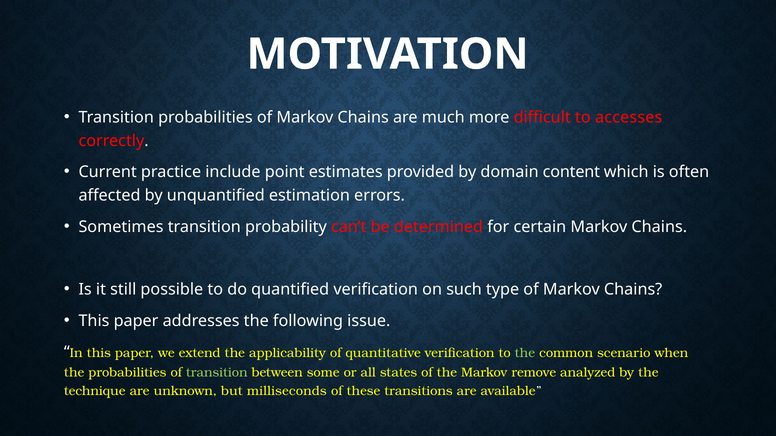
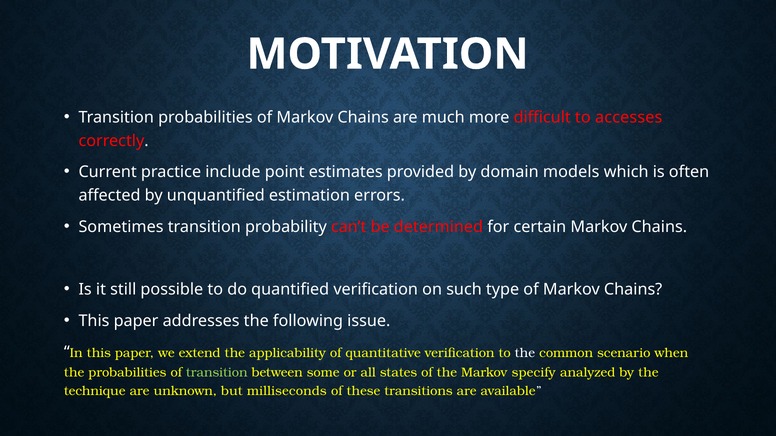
content: content -> models (571, 172)
the colour: light green -> white (525, 354)
remove: remove -> specify (534, 373)
